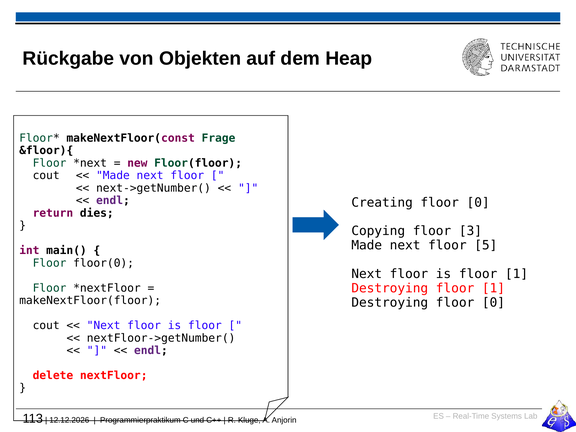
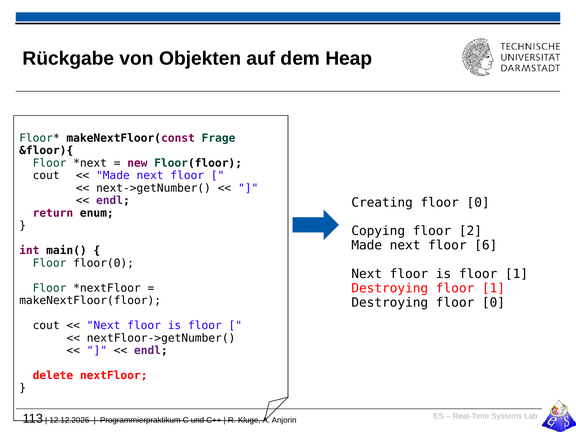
dies: dies -> enum (97, 213)
3: 3 -> 2 (470, 231)
5: 5 -> 6 (486, 245)
